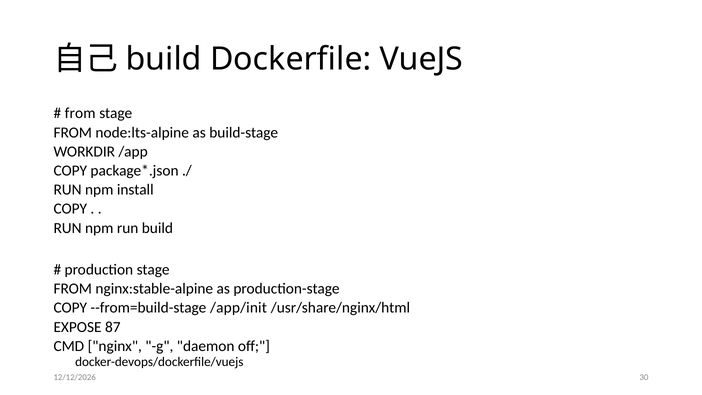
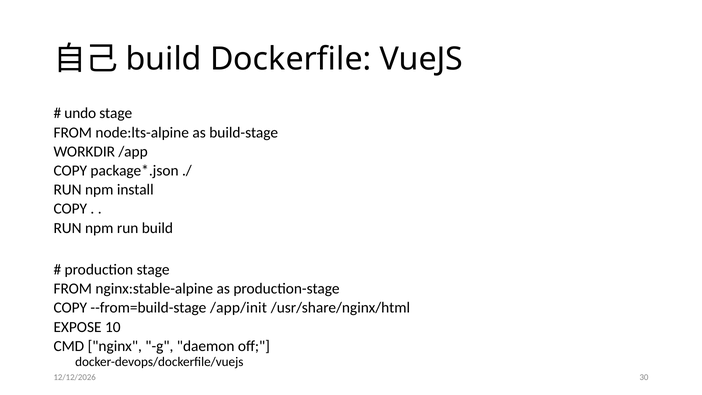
from: from -> undo (80, 113)
87: 87 -> 10 (113, 327)
